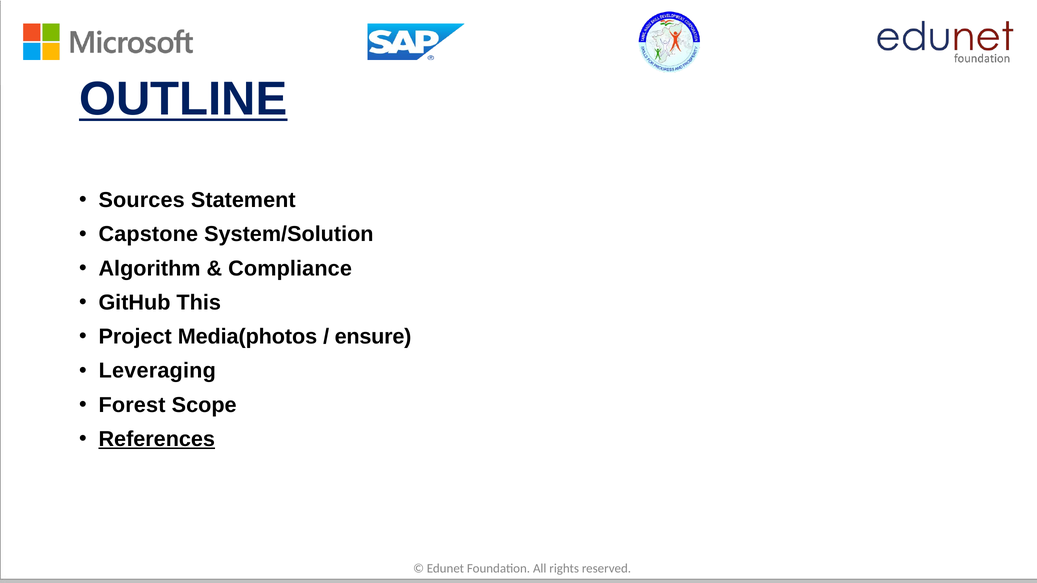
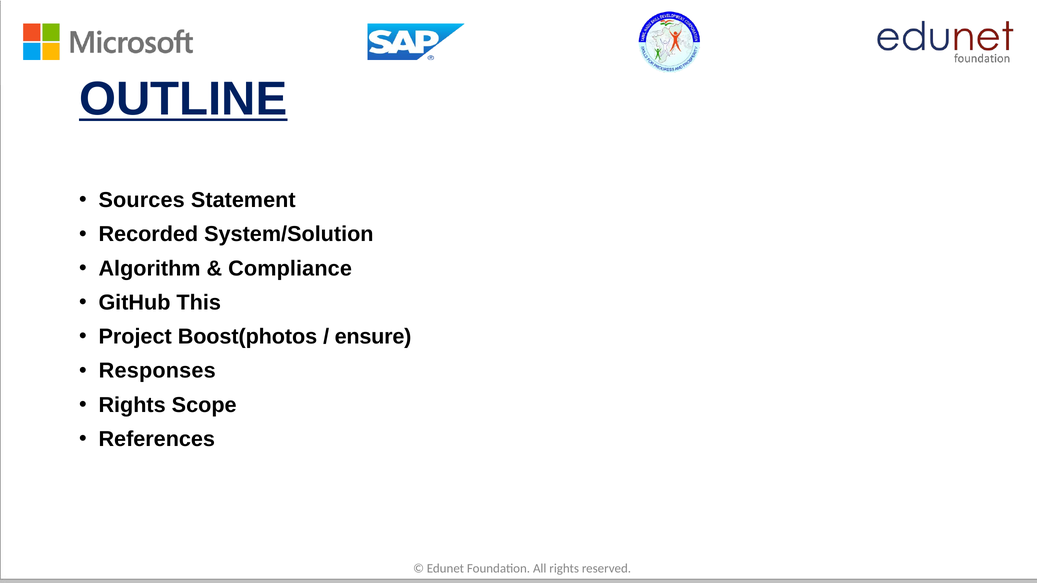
Capstone: Capstone -> Recorded (148, 234)
Media(photos: Media(photos -> Boost(photos (247, 337)
Leveraging: Leveraging -> Responses (157, 371)
Forest: Forest -> Rights (132, 405)
References underline: present -> none (157, 439)
